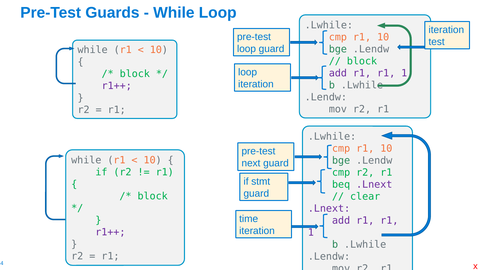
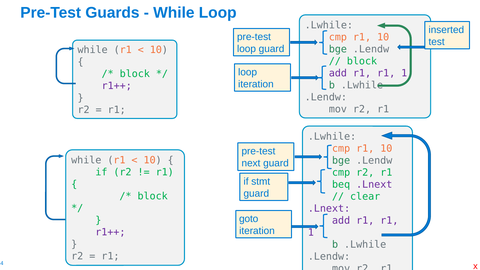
iteration: iteration -> inserted (446, 30)
time: time -> goto (249, 219)
